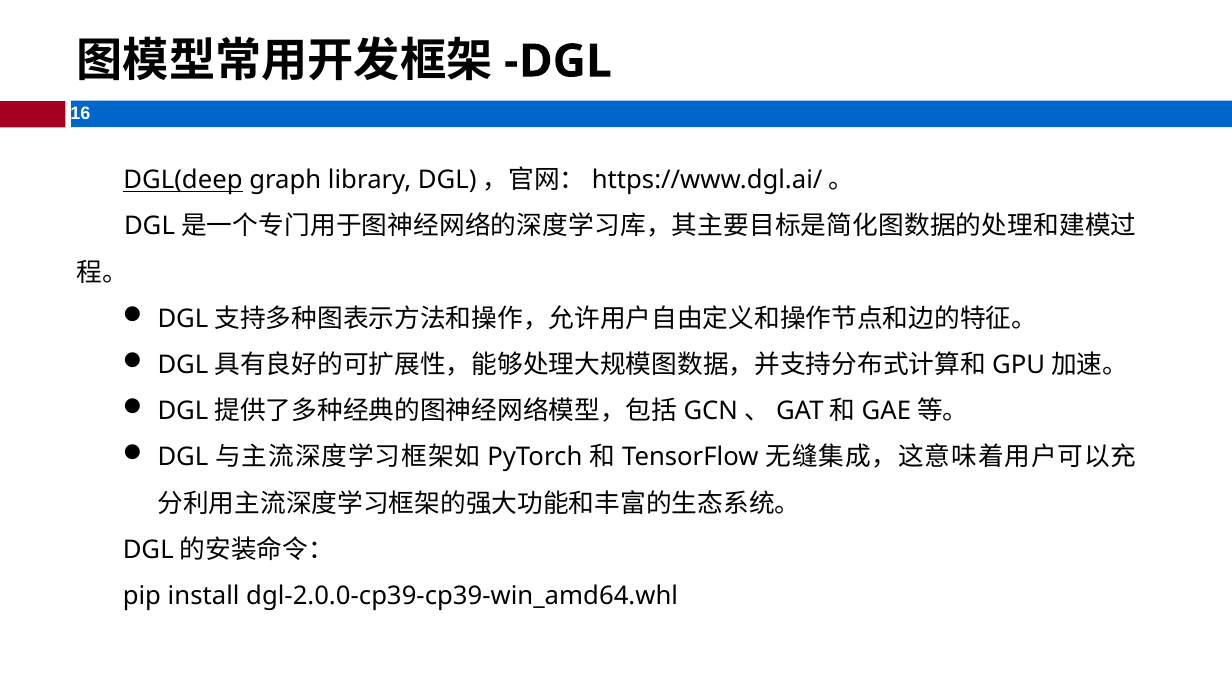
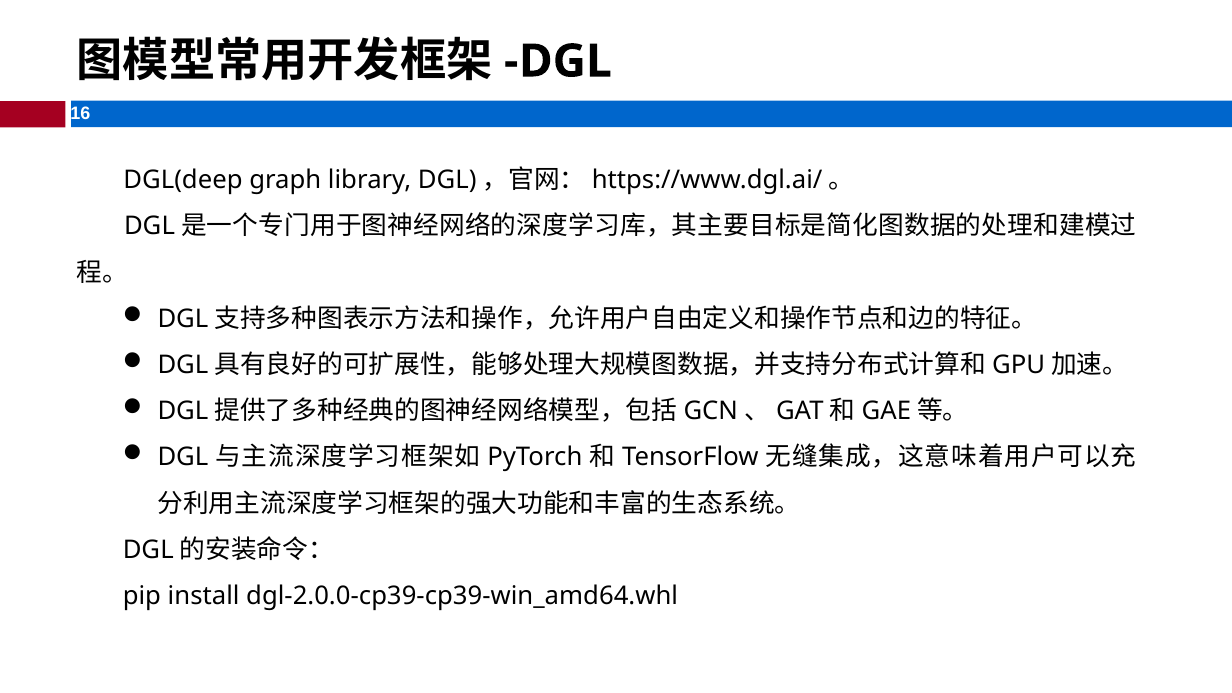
DGL(deep underline: present -> none (183, 180)
